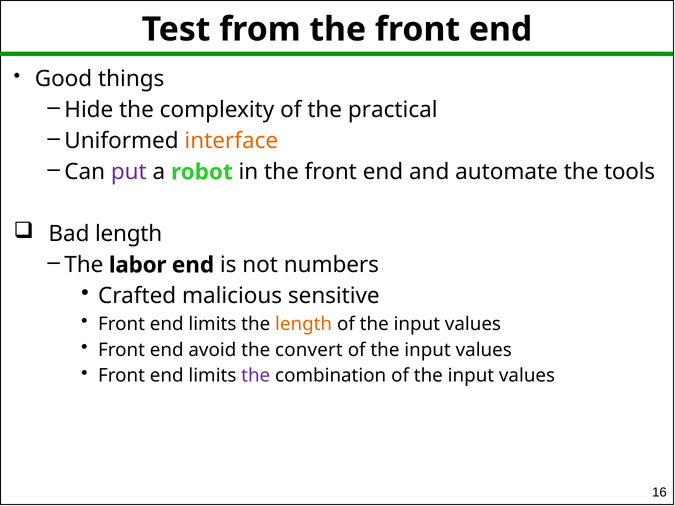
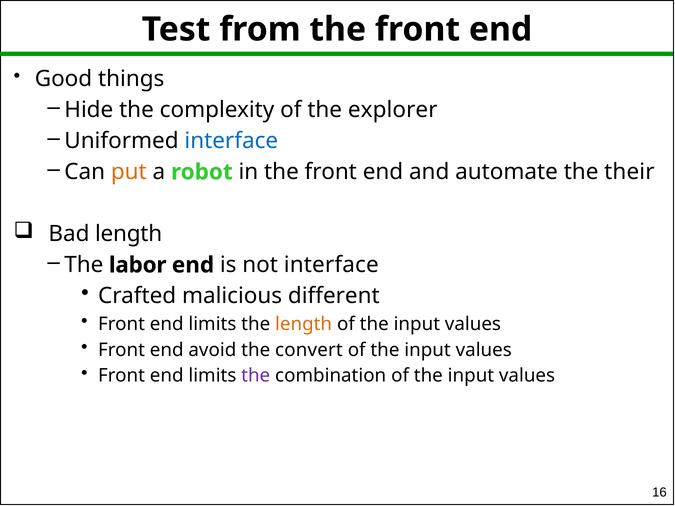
practical: practical -> explorer (393, 110)
interface colour: orange -> blue (231, 141)
put colour: purple -> orange (129, 172)
tools: tools -> their (629, 172)
not numbers: numbers -> interface (331, 265)
sensitive: sensitive -> different (334, 296)
